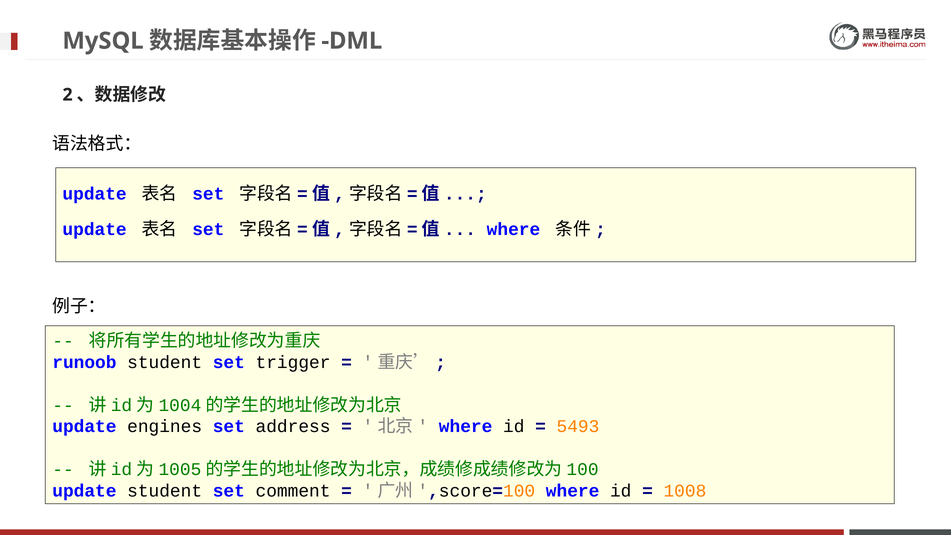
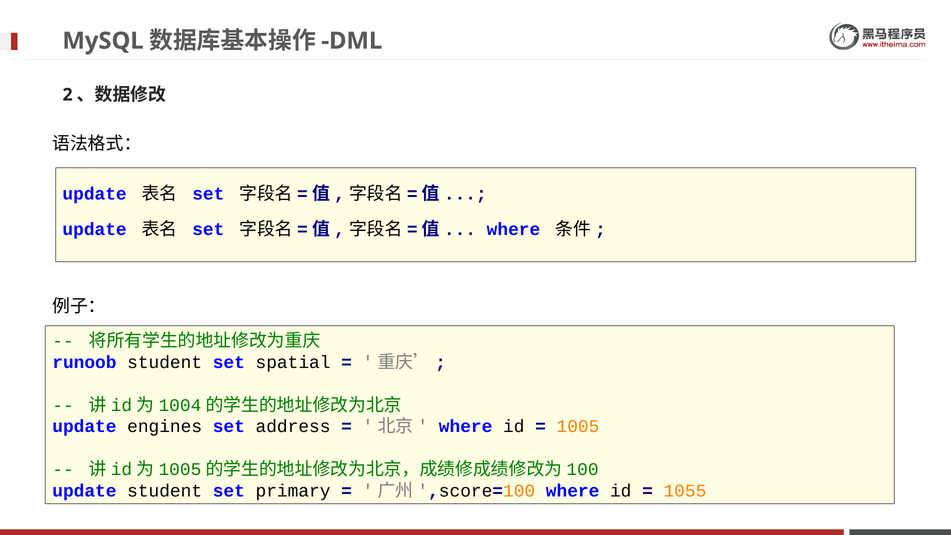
trigger: trigger -> spatial (293, 362)
5493: 5493 -> 1005 (578, 426)
comment: comment -> primary (293, 491)
1008: 1008 -> 1055 (685, 491)
